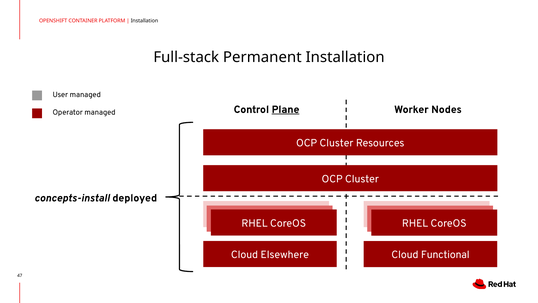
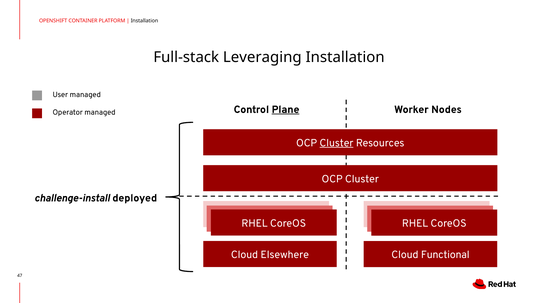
Permanent: Permanent -> Leveraging (262, 57)
Cluster underline: none -> present (337, 143)
concepts-install: concepts-install -> challenge-install (72, 198)
